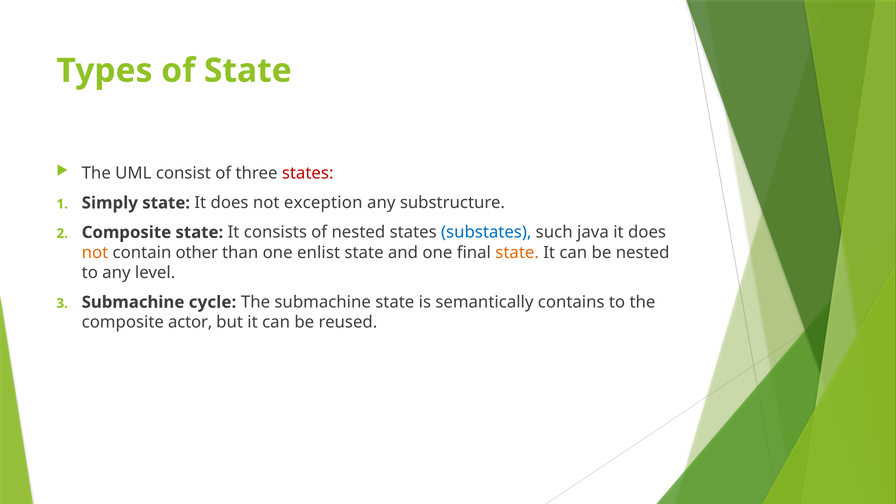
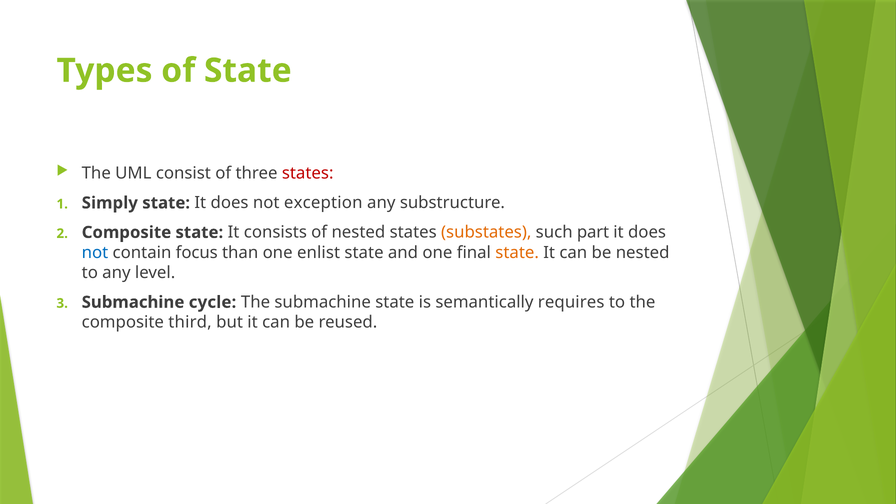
substates colour: blue -> orange (486, 232)
java: java -> part (593, 232)
not colour: orange -> blue (95, 253)
other: other -> focus (197, 253)
contains: contains -> requires (571, 302)
actor: actor -> third (190, 322)
